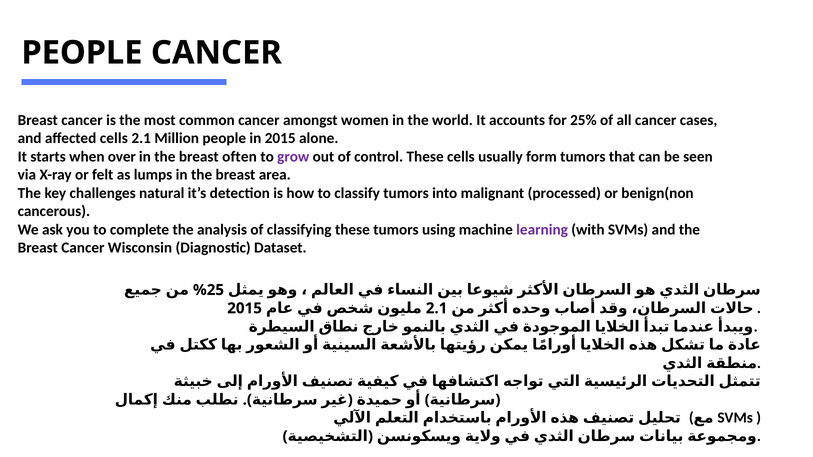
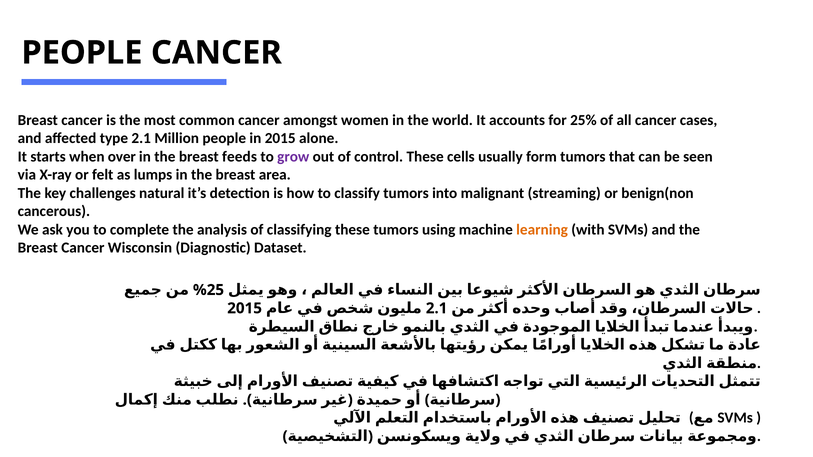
affected cells: cells -> type (114, 138)
often: often -> feeds (240, 157)
processed: processed -> streaming (564, 193)
learning colour: purple -> orange (542, 230)
